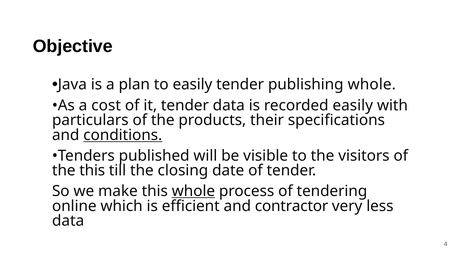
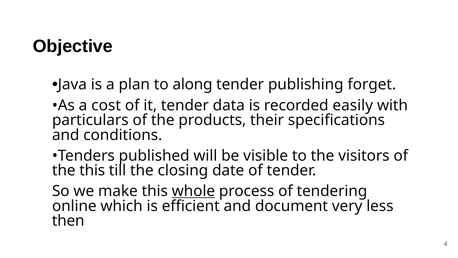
to easily: easily -> along (192, 84)
publishing whole: whole -> forget (372, 84)
conditions underline: present -> none (123, 135)
contractor: contractor -> document (291, 206)
data: data -> then (68, 221)
